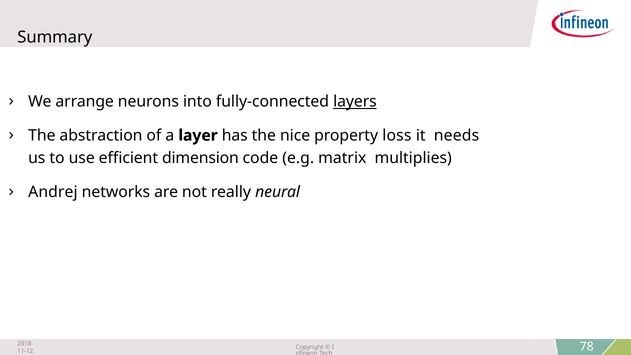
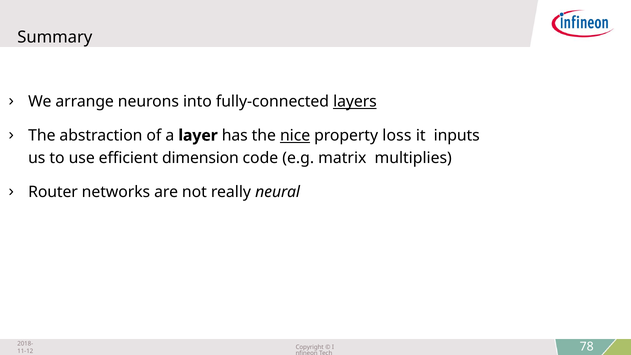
nice underline: none -> present (295, 136)
needs: needs -> inputs (457, 136)
Andrej: Andrej -> Router (53, 192)
